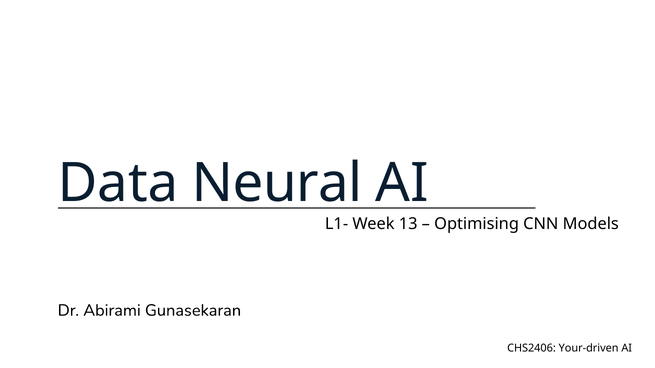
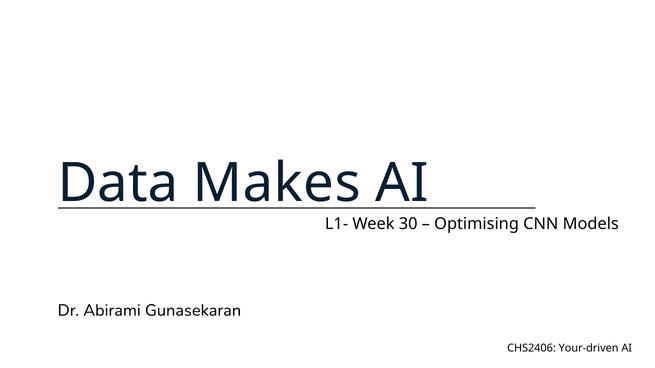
Neural: Neural -> Makes (277, 184)
13: 13 -> 30 (408, 224)
